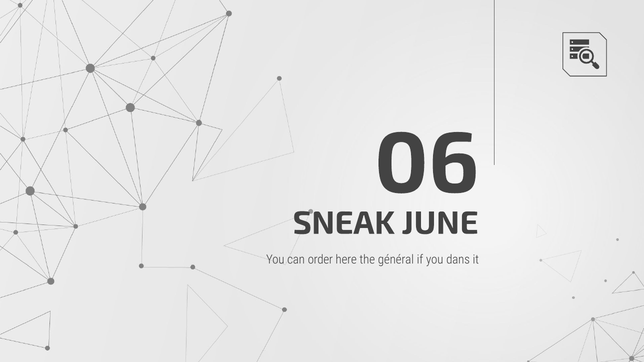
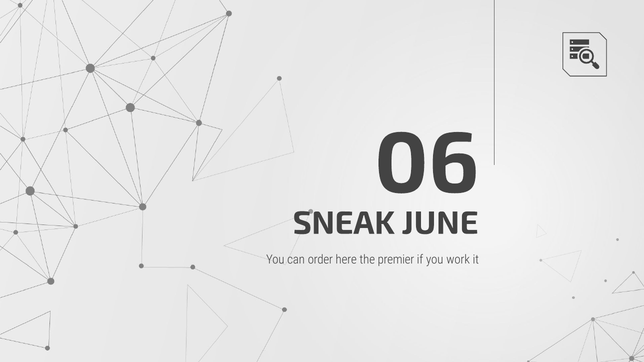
général: général -> premier (396, 260)
dans: dans -> work (458, 260)
